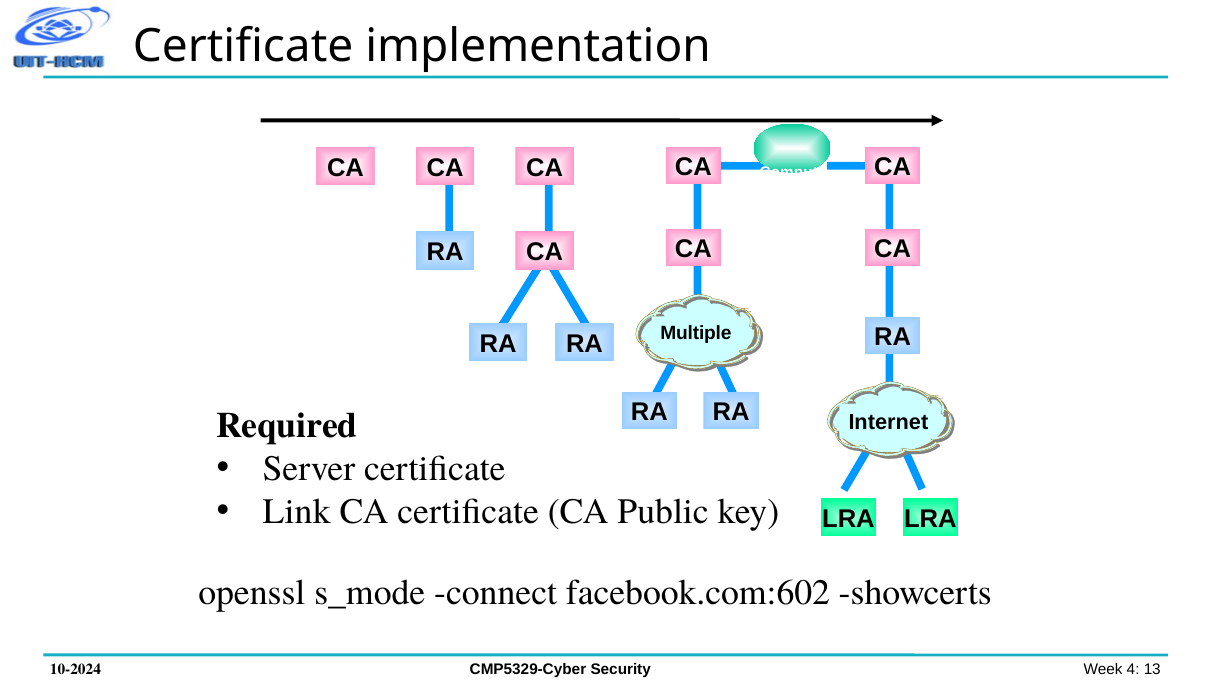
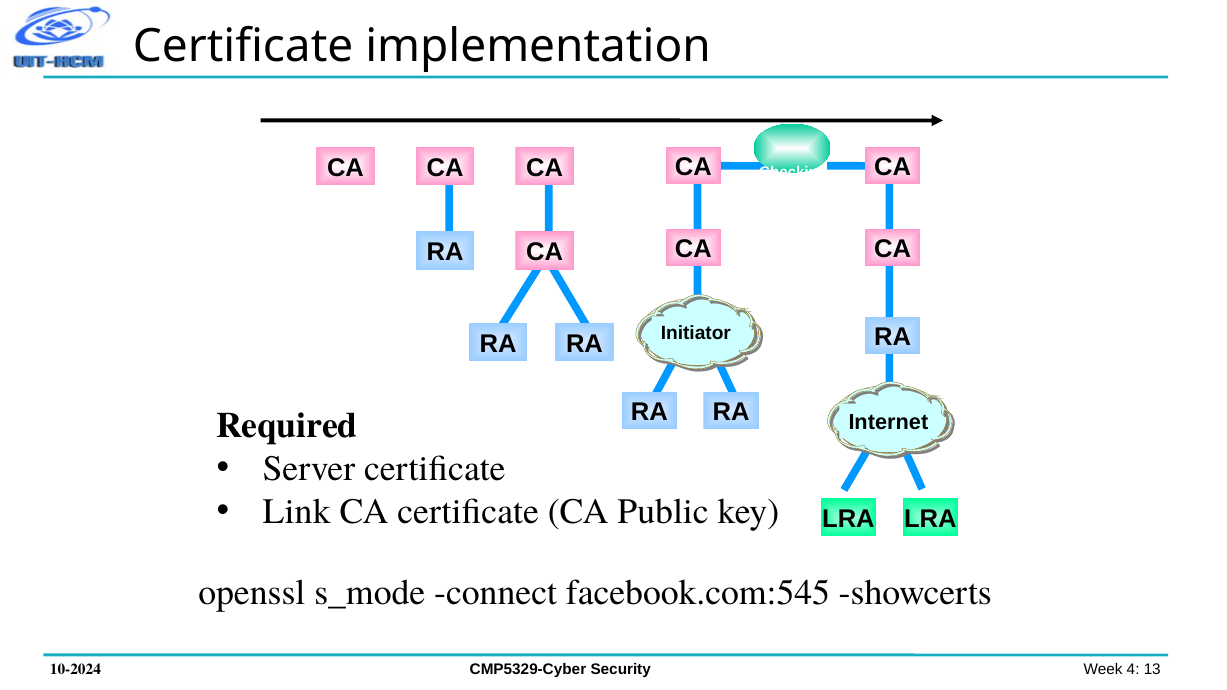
Compute: Compute -> Checking (793, 172)
Multiple: Multiple -> Initiator (696, 334)
facebook.com:602: facebook.com:602 -> facebook.com:545 (698, 593)
